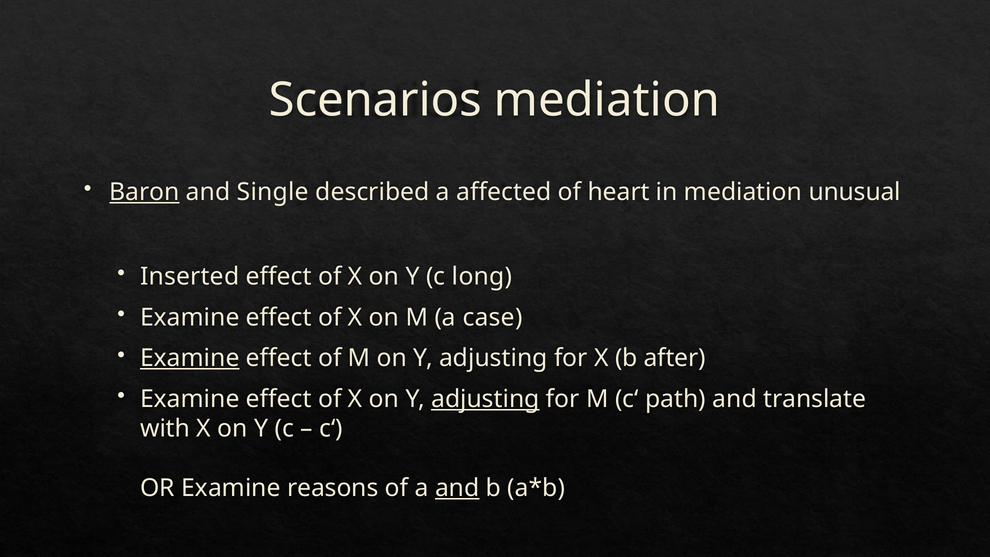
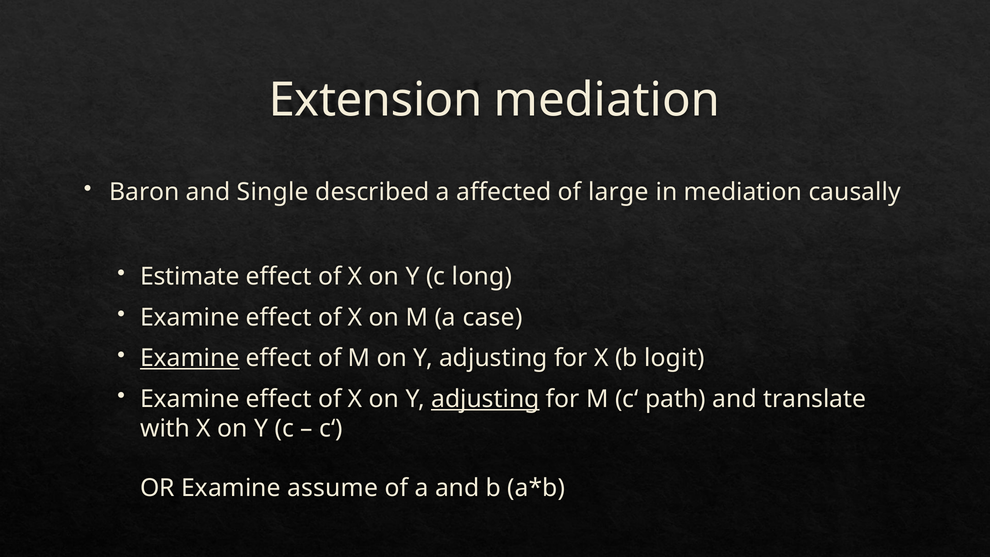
Scenarios: Scenarios -> Extension (375, 100)
Baron underline: present -> none (144, 192)
heart: heart -> large (618, 192)
unusual: unusual -> causally (855, 192)
Inserted: Inserted -> Estimate (190, 276)
after: after -> logit (674, 358)
reasons: reasons -> assume (333, 488)
and underline: present -> none (457, 488)
